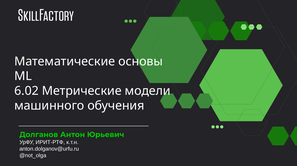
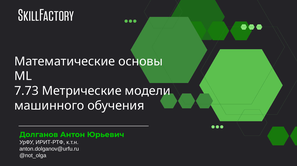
6.02: 6.02 -> 7.73 (26, 91)
